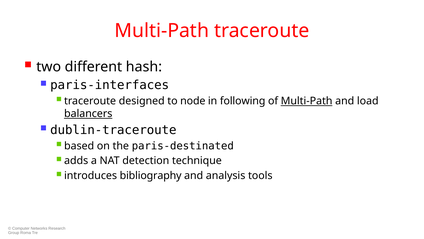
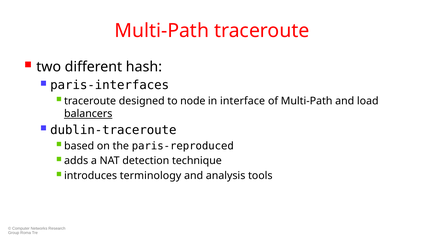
following: following -> interface (243, 101)
Multi-Path underline: present -> none (307, 101)
paris-destinated: paris-destinated -> paris-reproduced (183, 146)
bibliography: bibliography -> terminology (151, 175)
